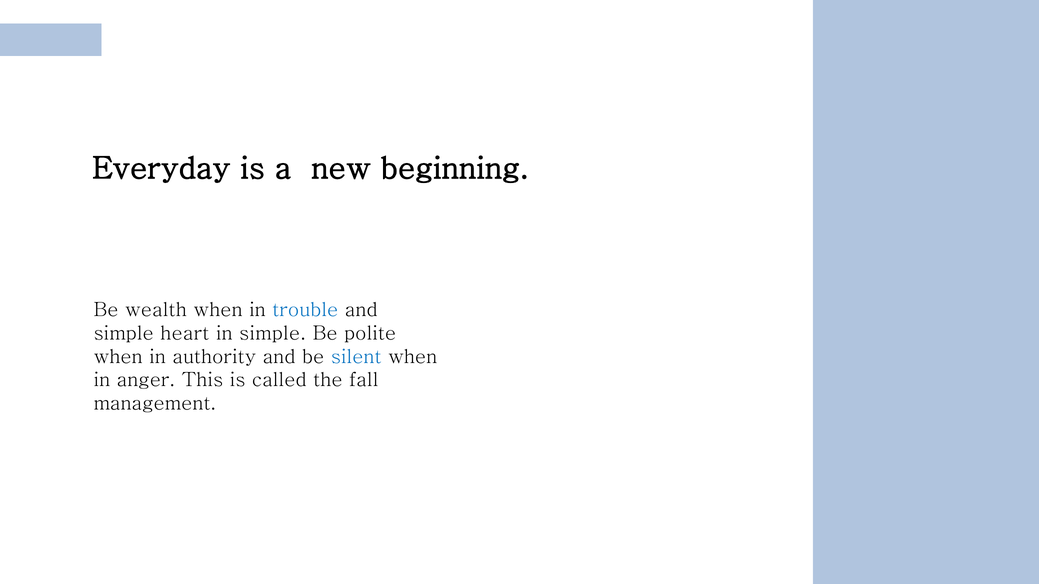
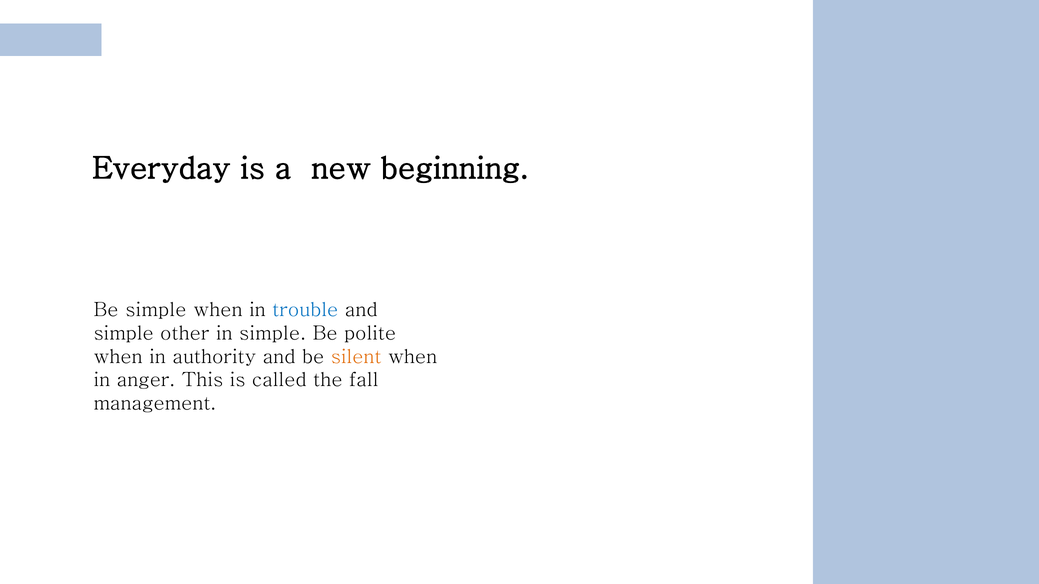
Be wealth: wealth -> simple (156, 310)
heart: heart -> other (185, 334)
silent colour: blue -> orange (356, 357)
